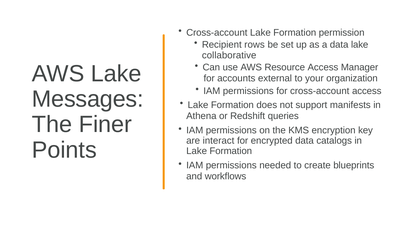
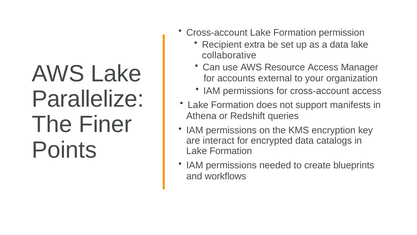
rows: rows -> extra (255, 44)
Messages: Messages -> Parallelize (88, 99)
